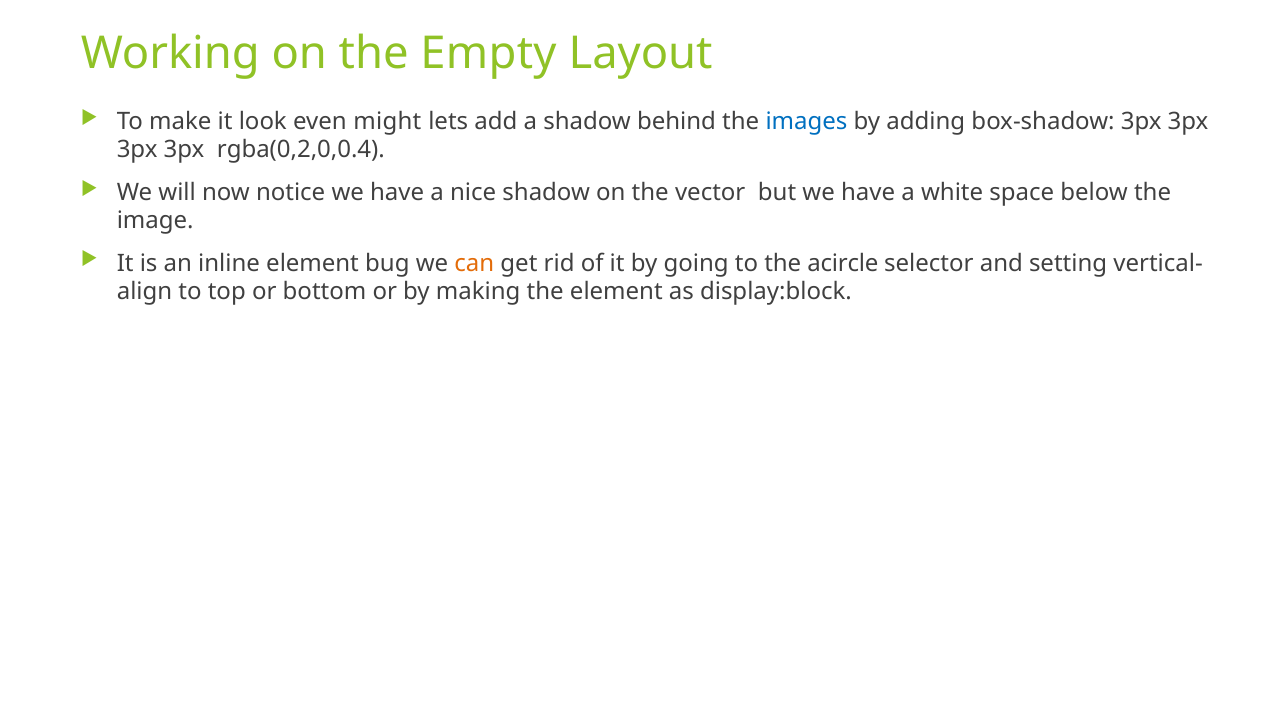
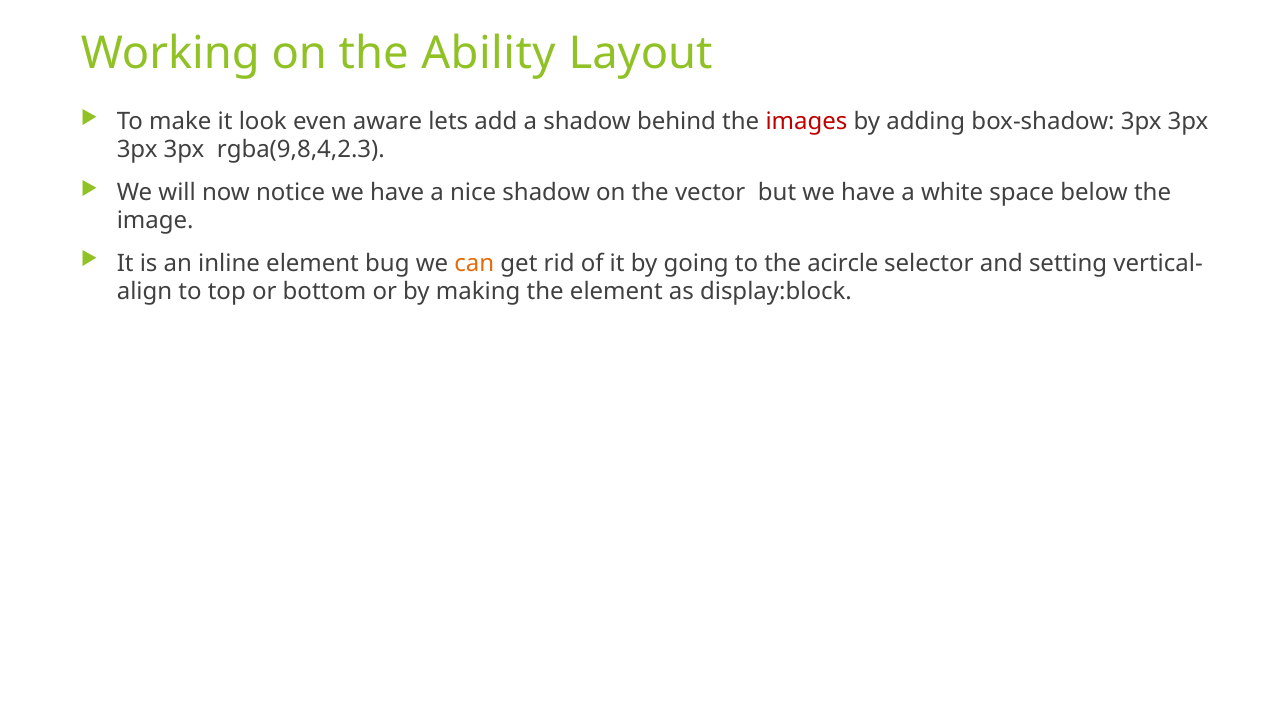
Empty: Empty -> Ability (488, 53)
might: might -> aware (388, 121)
images colour: blue -> red (806, 121)
rgba(0,2,0,0.4: rgba(0,2,0,0.4 -> rgba(9,8,4,2.3 (301, 150)
